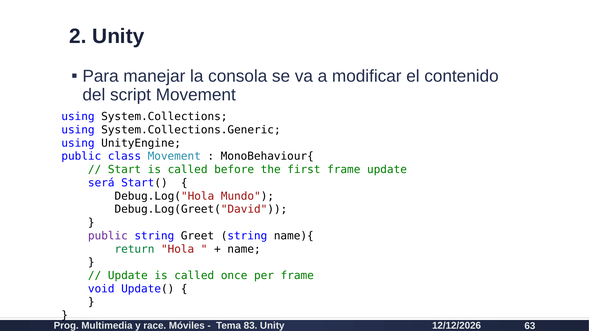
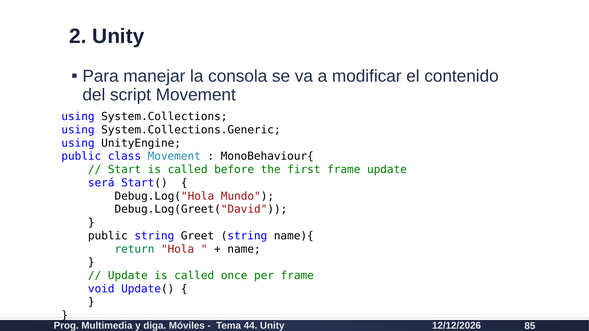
public colour: purple -> black (108, 236)
race: race -> diga (155, 326)
83: 83 -> 44 (251, 326)
63: 63 -> 85 (530, 326)
